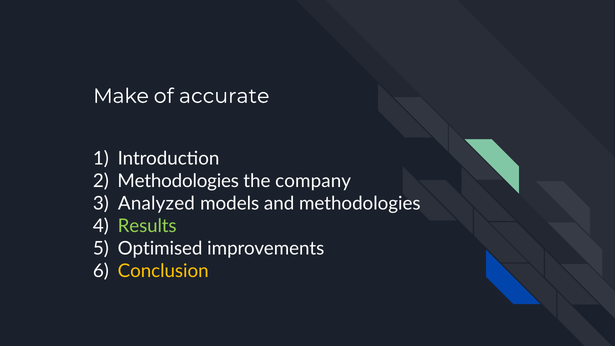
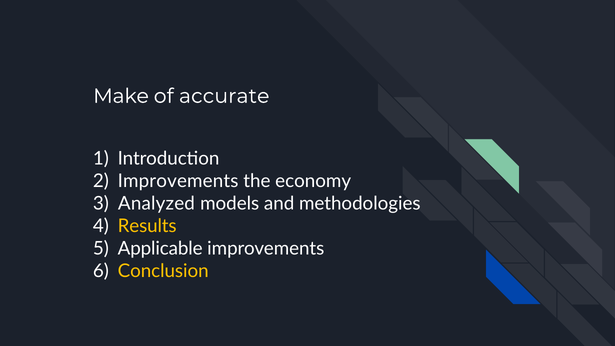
Methodologies: Methodologies -> Improvements (178, 181)
company: company -> economy (313, 181)
Results colour: light green -> yellow (147, 226)
Optimised: Optimised -> Applicable (160, 249)
